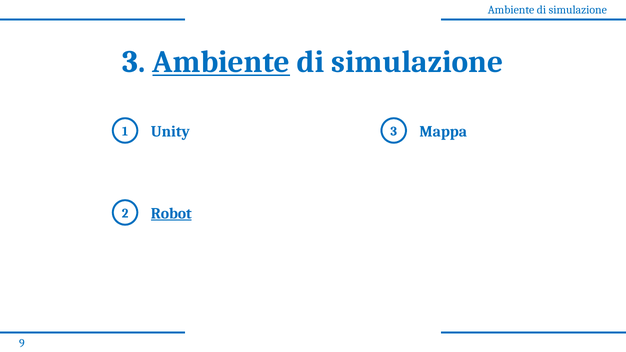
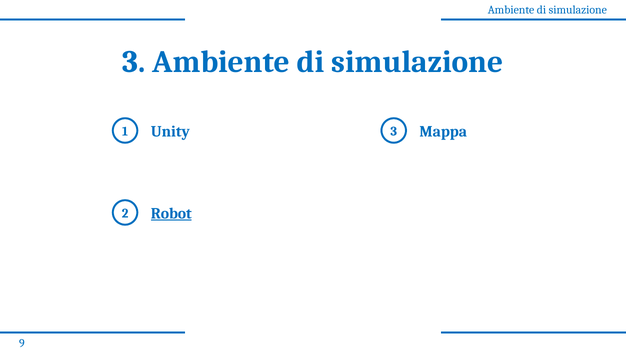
Ambiente underline: present -> none (221, 62)
